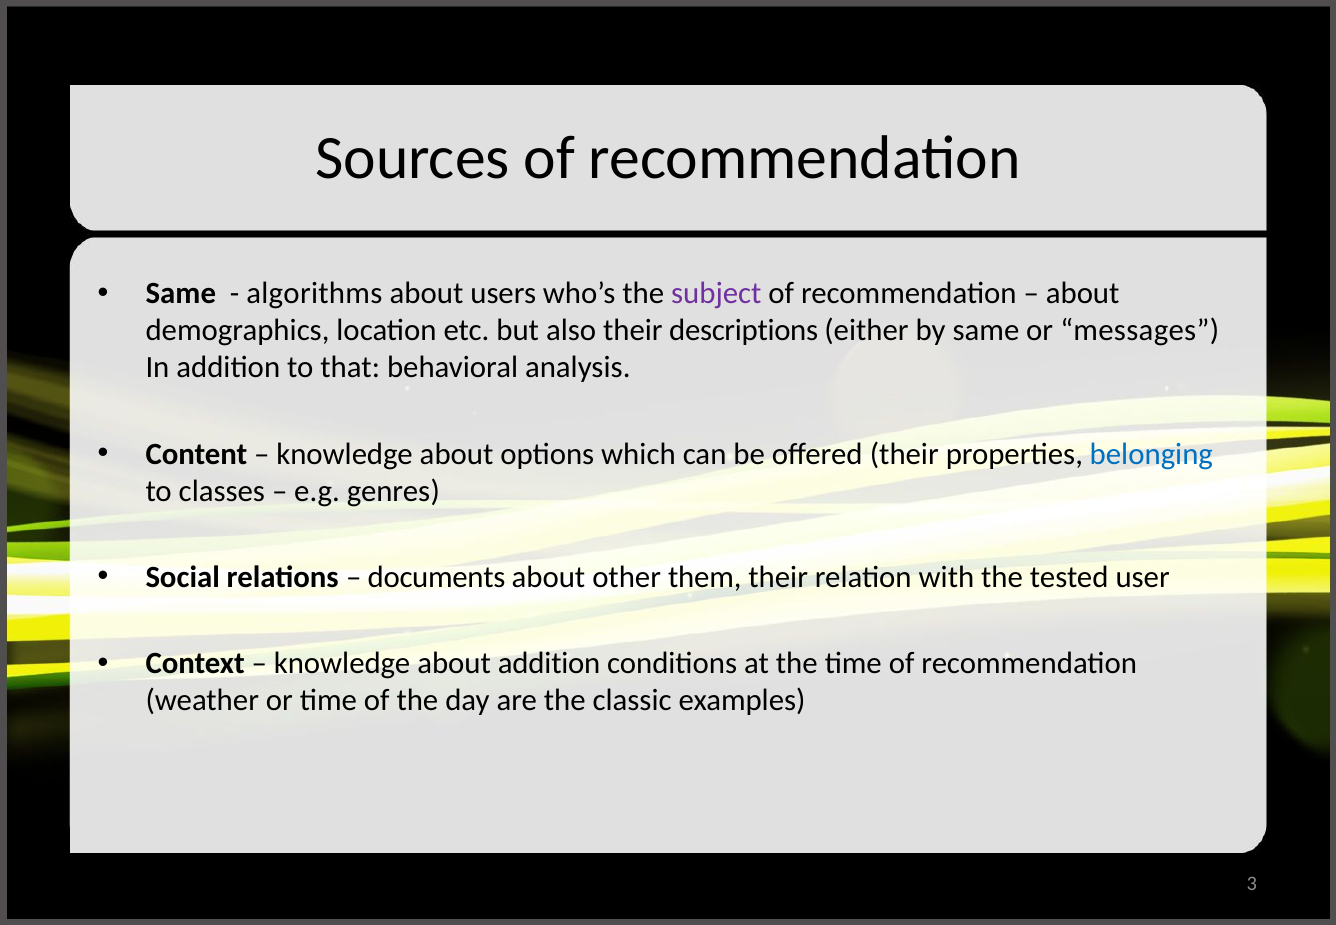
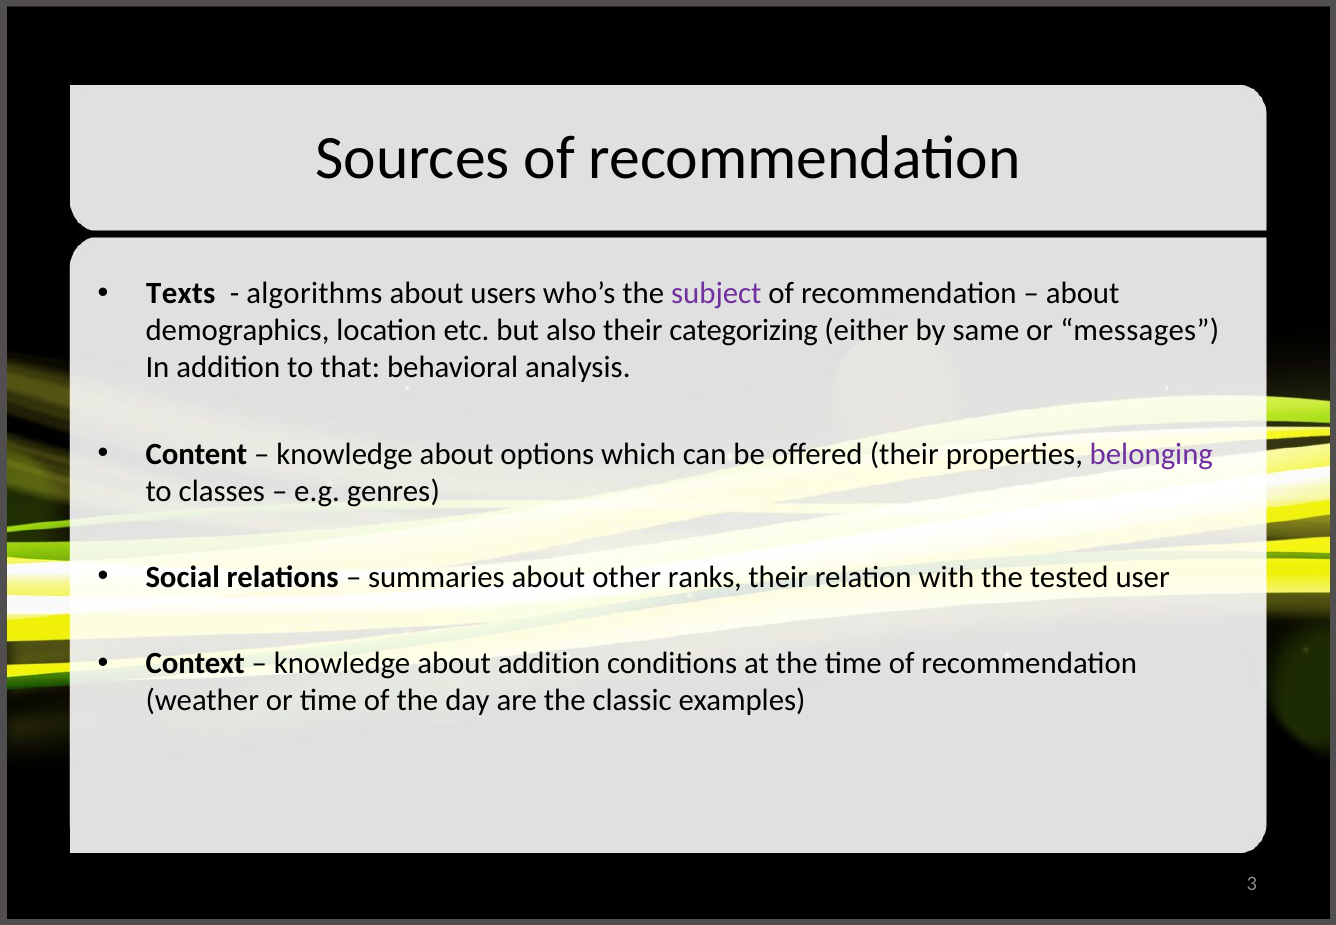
Same: Same -> Texts (181, 293)
descriptions: descriptions -> categorizing (744, 330)
belonging colour: blue -> purple (1151, 454)
documents: documents -> summaries (436, 577)
them: them -> ranks (705, 577)
